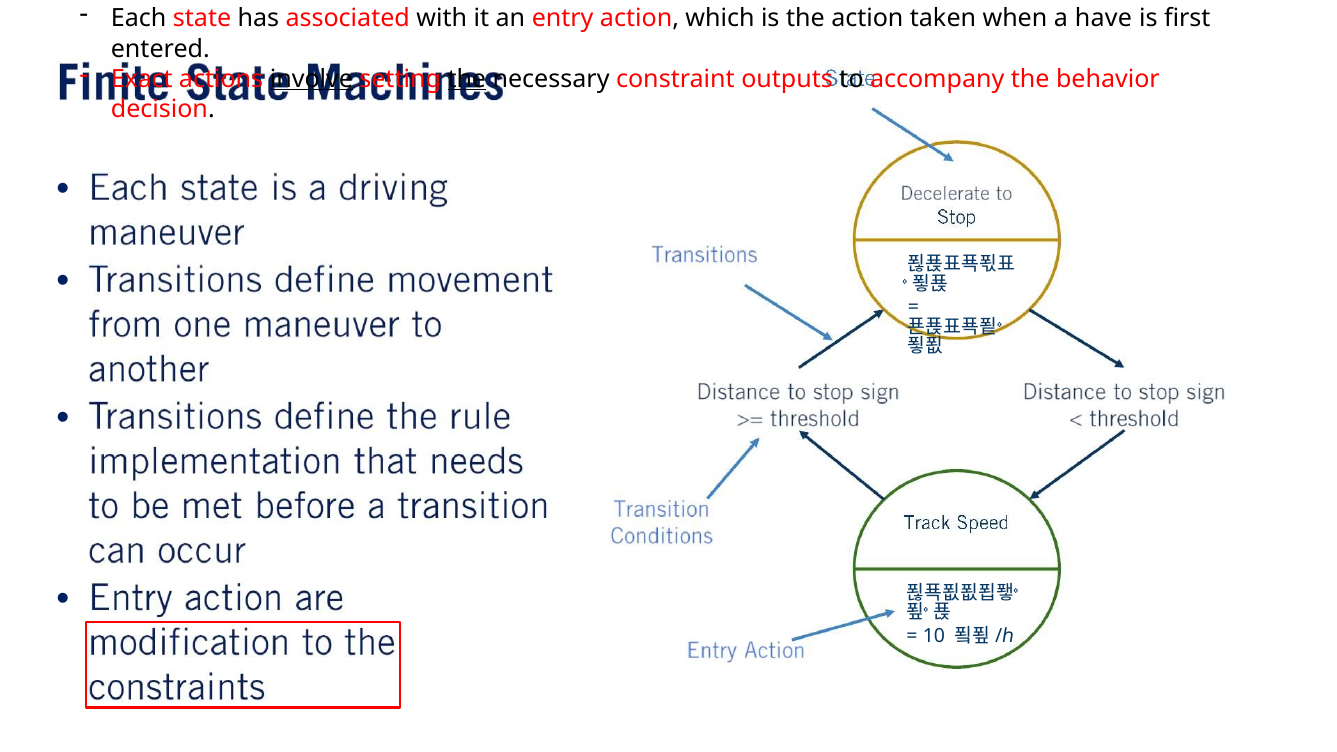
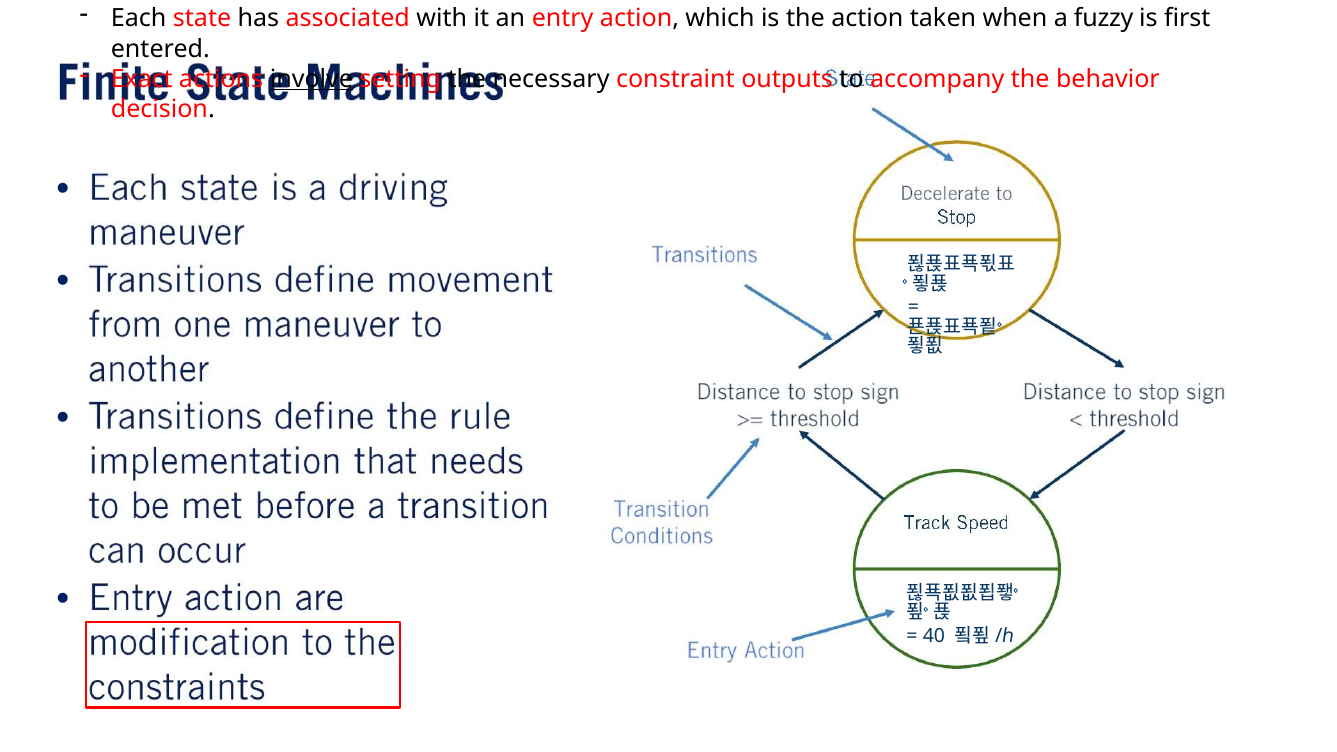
have: have -> fuzzy (1104, 19)
the underline: present -> none (467, 79)
10: 10 -> 40 (934, 636)
